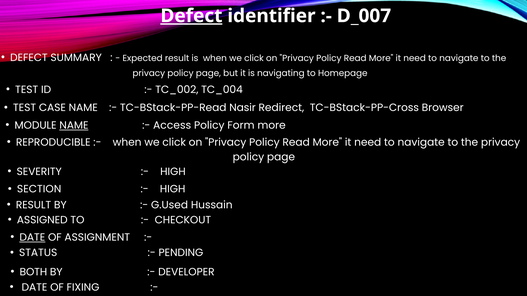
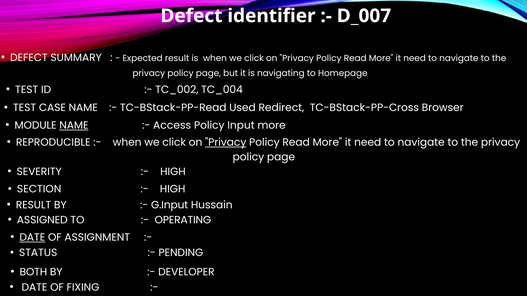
Defect underline: present -> none (191, 16)
Nasir: Nasir -> Used (243, 108)
Form: Form -> Input (241, 125)
Privacy underline: none -> present (226, 143)
G.Used: G.Used -> G.Input (170, 205)
CHECKOUT: CHECKOUT -> OPERATING (183, 220)
